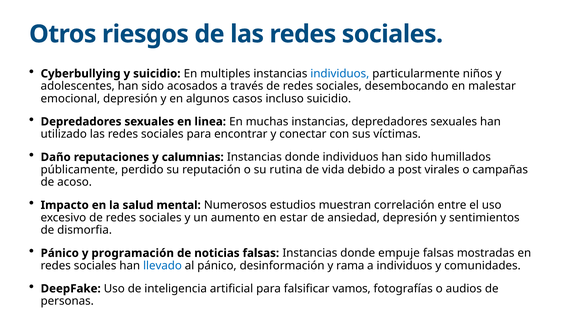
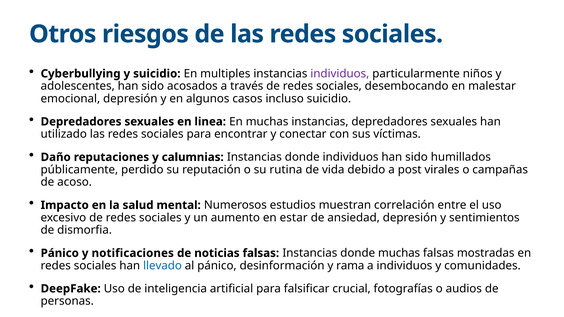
individuos colour: blue -> purple (340, 74)
programación: programación -> notificaciones (133, 253)
donde empuje: empuje -> muchas (399, 253)
vamos: vamos -> crucial (352, 289)
